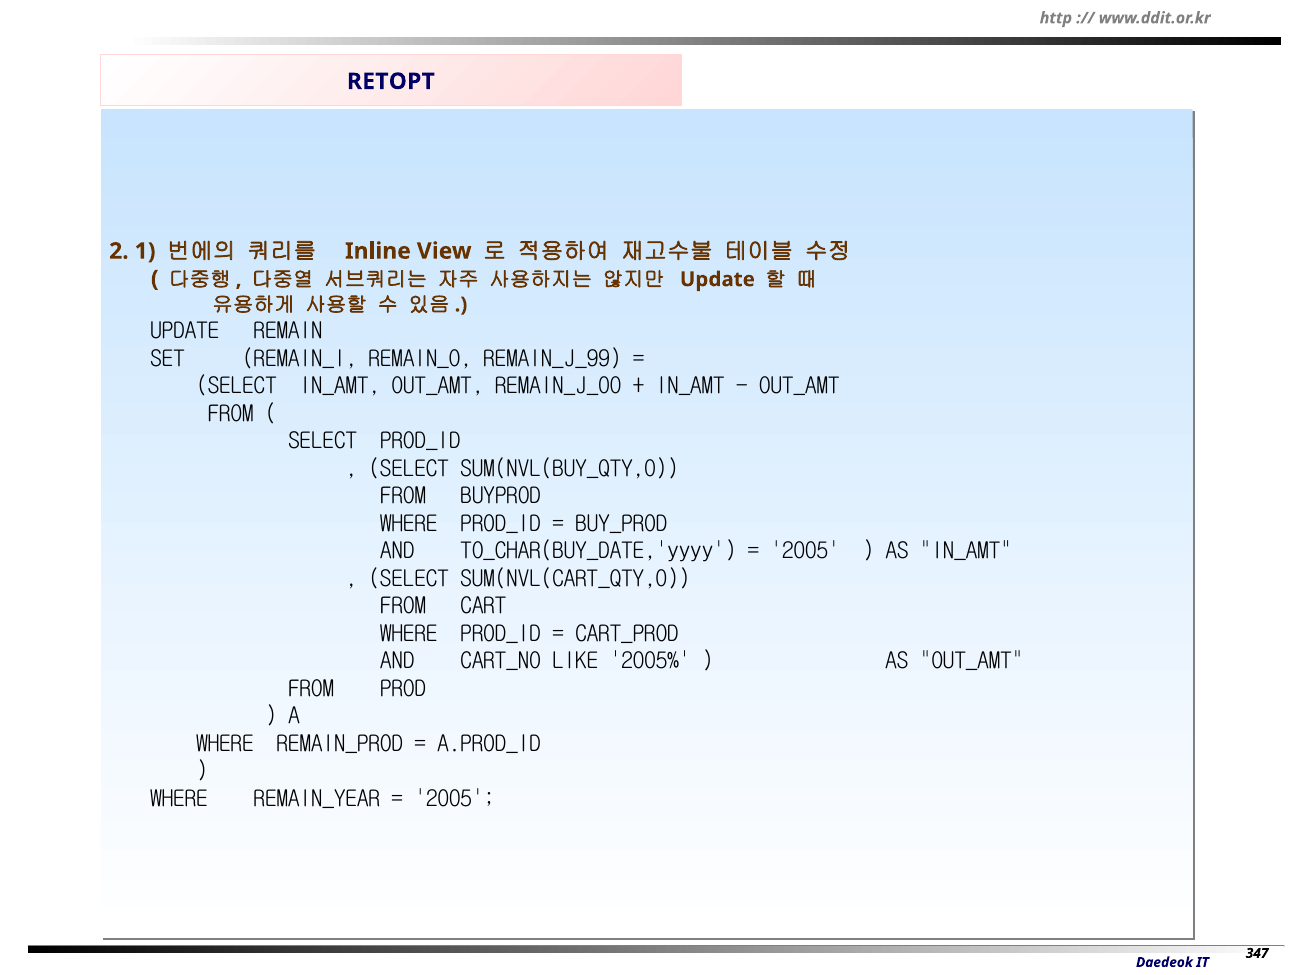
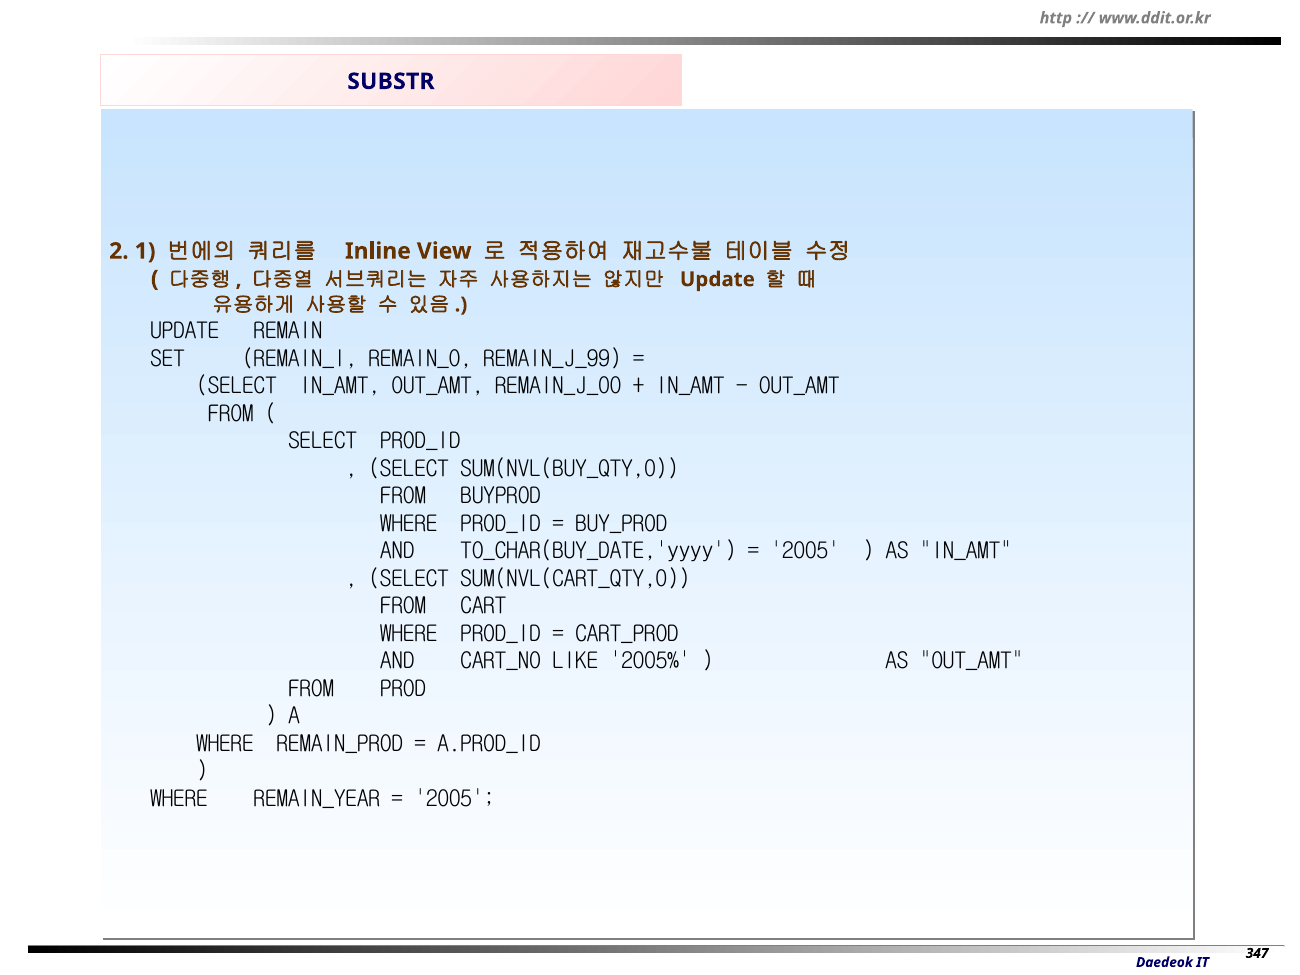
RETOPT: RETOPT -> SUBSTR (391, 81)
